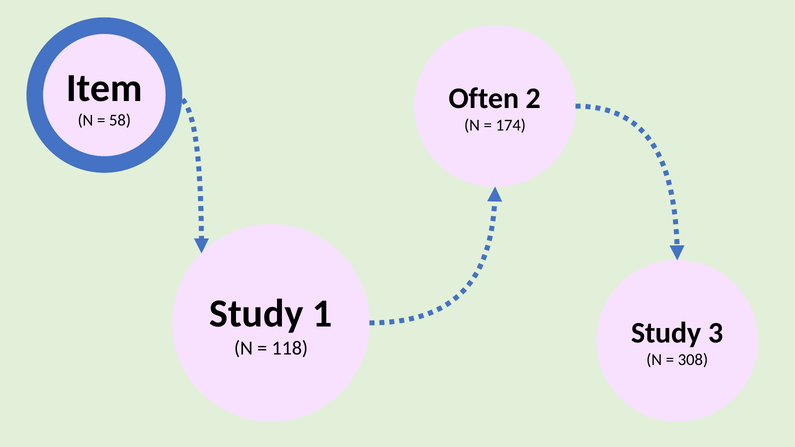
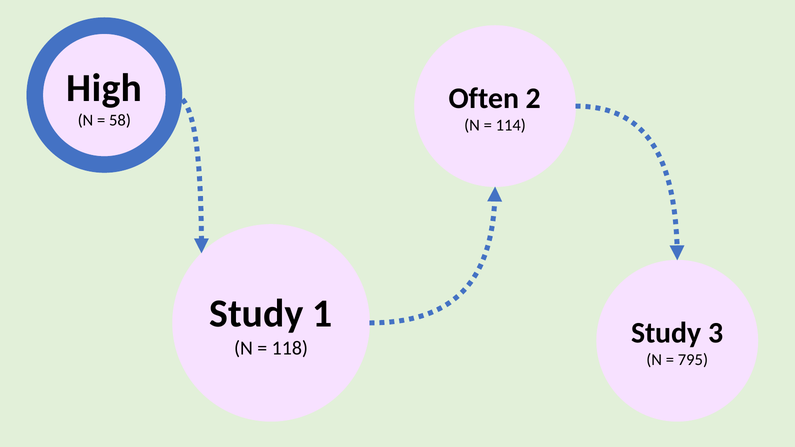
Item: Item -> High (104, 88)
174: 174 -> 114 (511, 125)
308: 308 -> 795 (693, 360)
